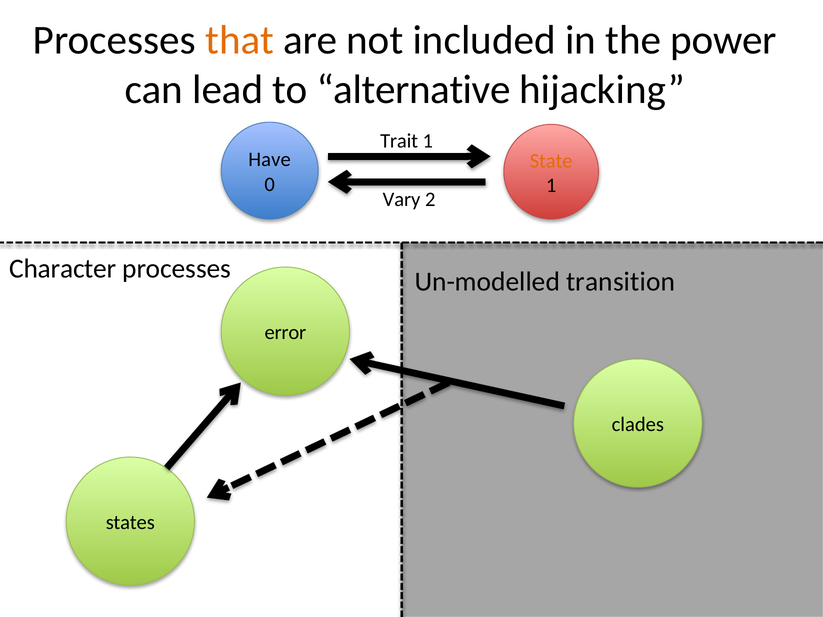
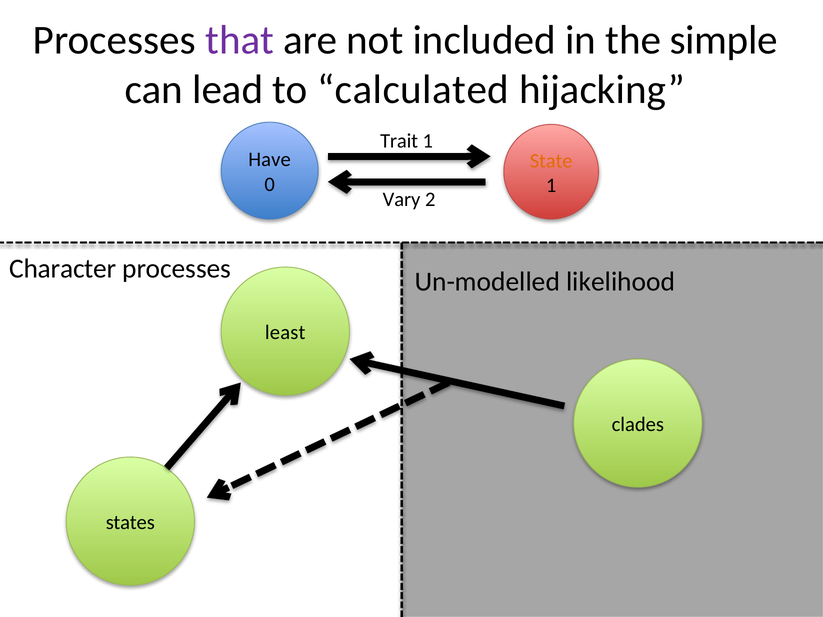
that colour: orange -> purple (240, 40)
power: power -> simple (724, 40)
alternative: alternative -> calculated (413, 90)
transition: transition -> likelihood (621, 282)
error: error -> least (285, 333)
